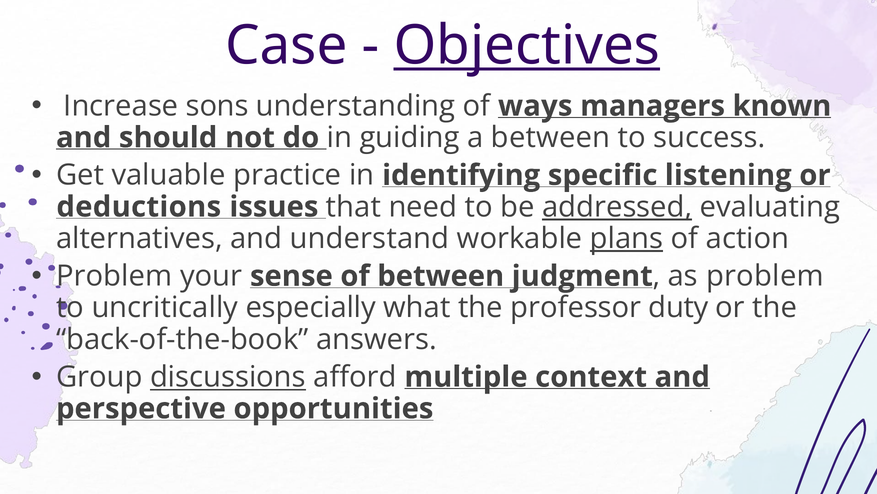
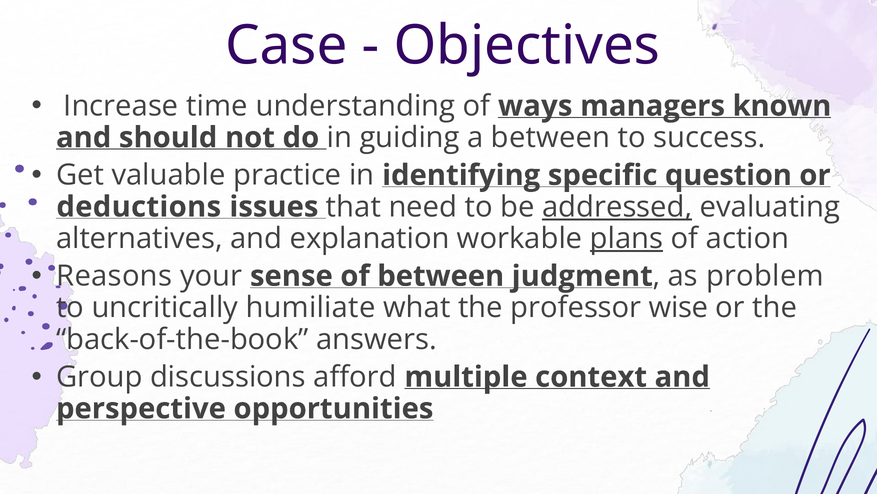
Objectives underline: present -> none (527, 45)
sons: sons -> time (217, 106)
listening: listening -> question (728, 175)
understand: understand -> explanation (370, 238)
Problem: Problem -> Reasons (114, 276)
especially: especially -> humiliate (310, 307)
duty: duty -> wise (678, 307)
discussions underline: present -> none (228, 377)
